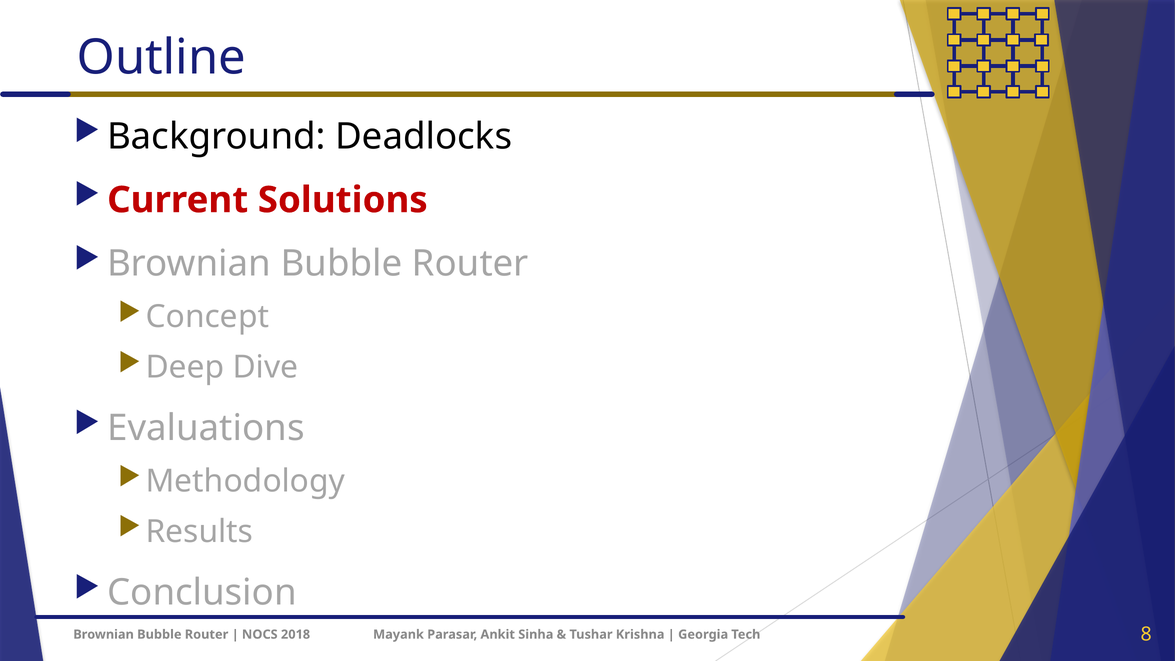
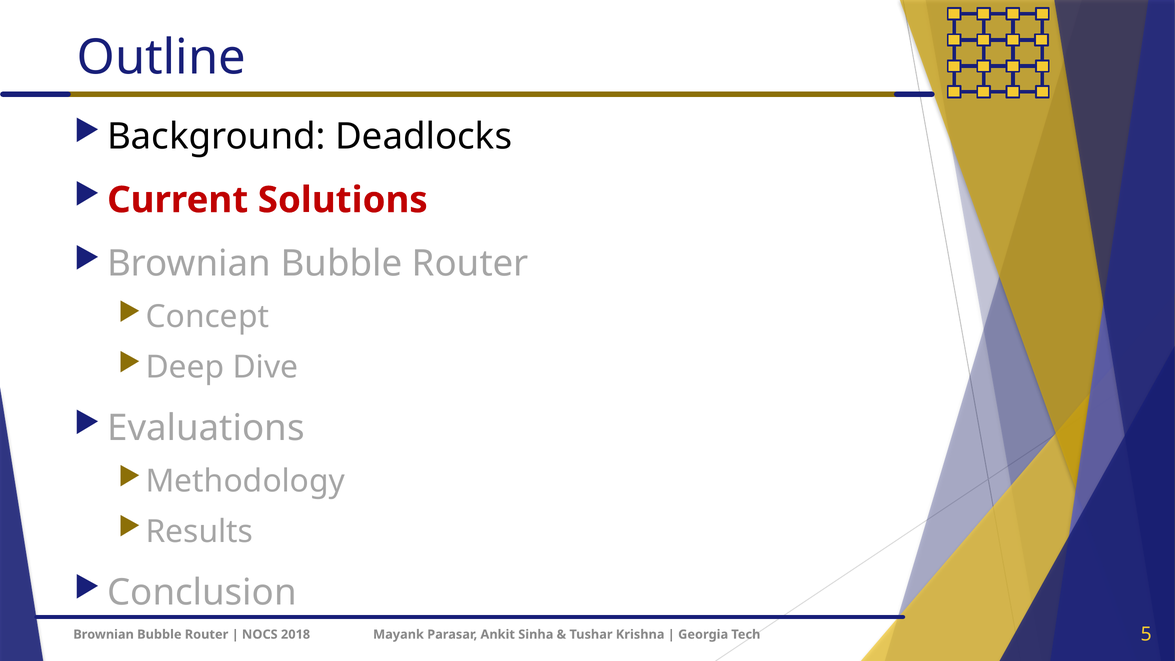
8: 8 -> 5 (1146, 634)
